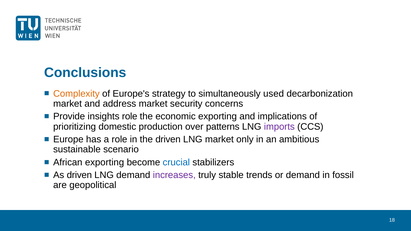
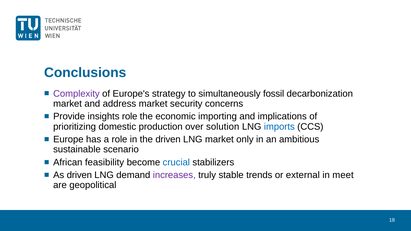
Complexity colour: orange -> purple (76, 94)
used: used -> fossil (274, 94)
economic exporting: exporting -> importing (218, 117)
patterns: patterns -> solution (223, 127)
imports colour: purple -> blue (279, 127)
African exporting: exporting -> feasibility (105, 162)
or demand: demand -> external (303, 175)
fossil: fossil -> meet (343, 175)
